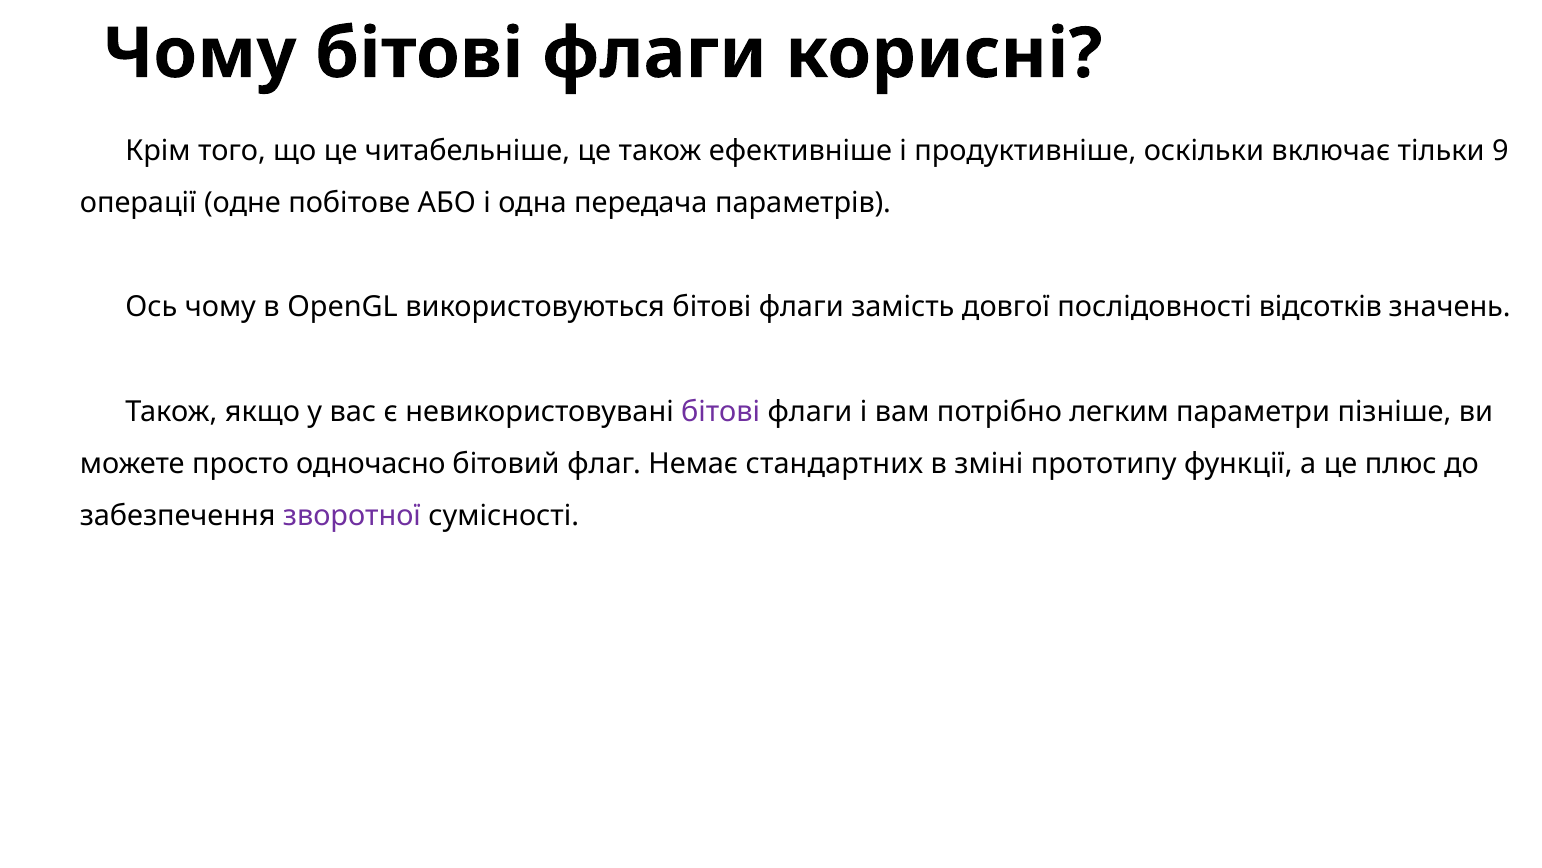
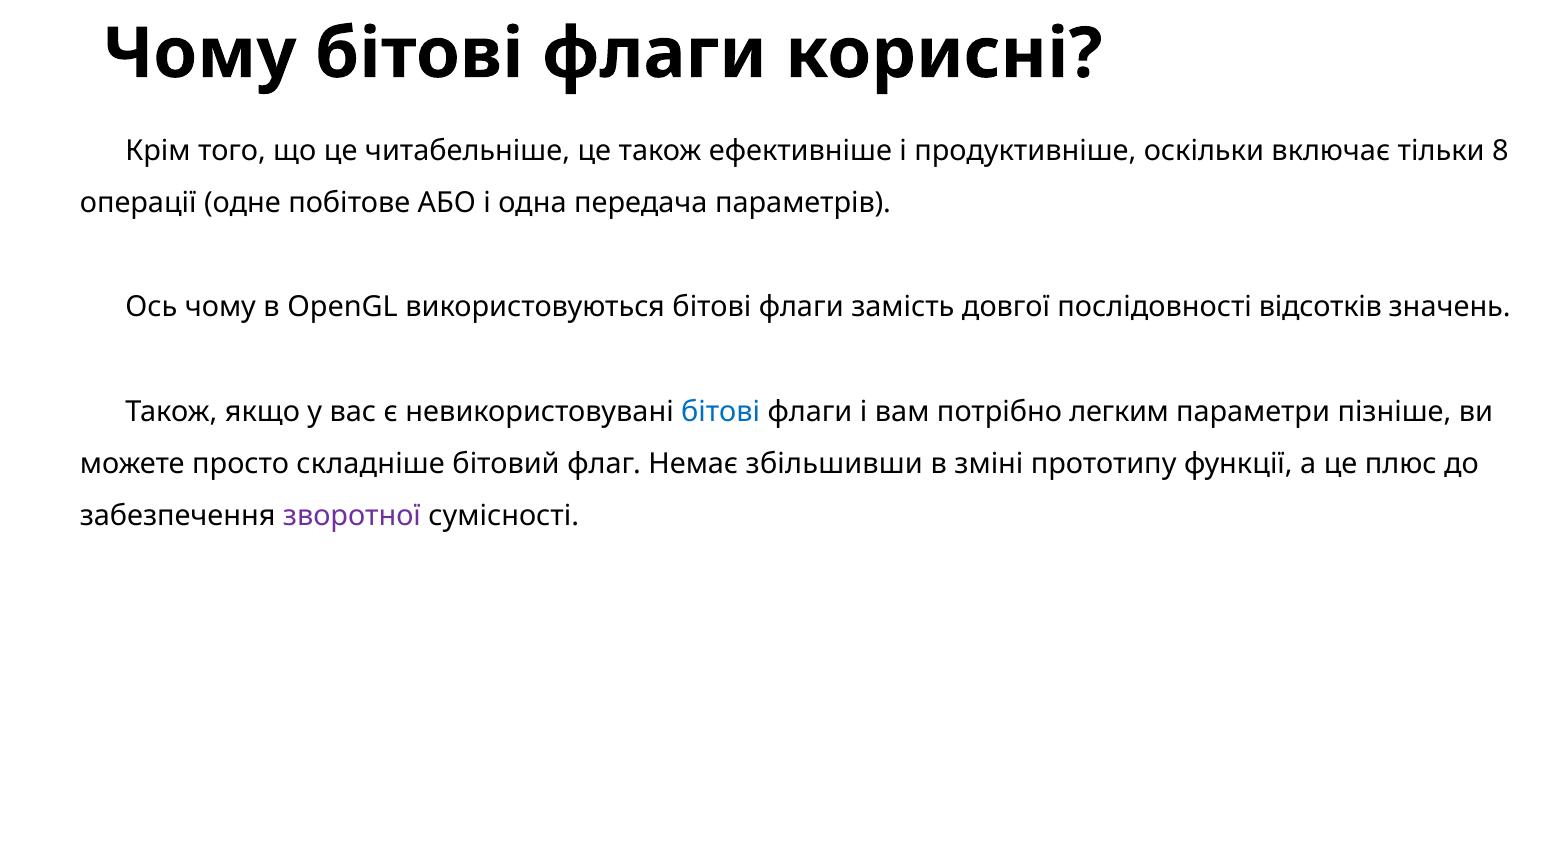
9: 9 -> 8 (1501, 151)
бітові colour: purple -> blue (721, 411)
одночасно: одночасно -> складніше (371, 463)
стандартних: стандартних -> збільшивши (834, 463)
